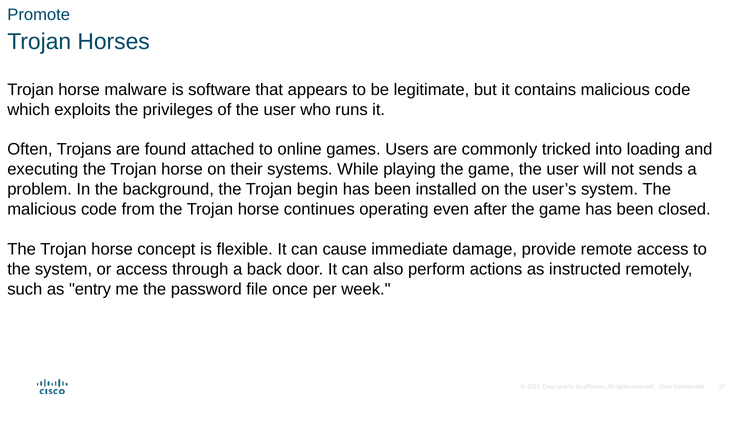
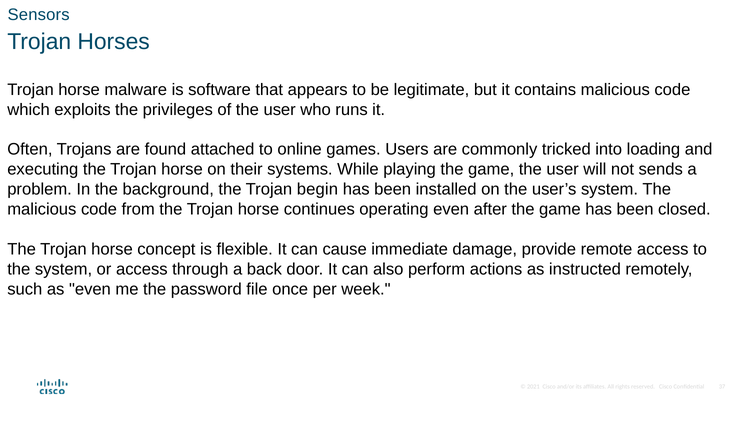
Promote: Promote -> Sensors (39, 15)
as entry: entry -> even (90, 289)
